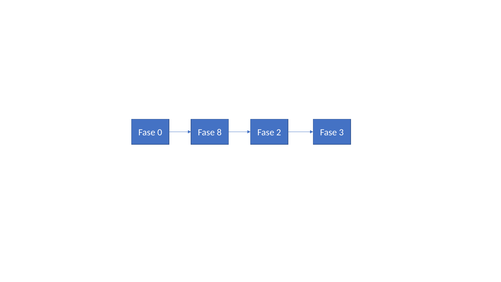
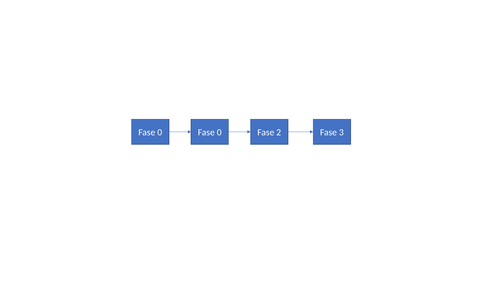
0 Fase 8: 8 -> 0 (219, 132)
